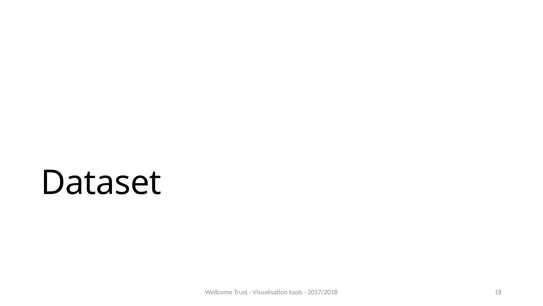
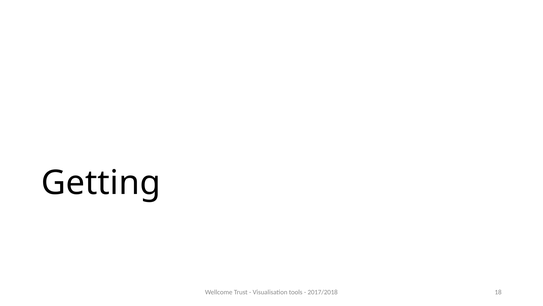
Dataset: Dataset -> Getting (101, 183)
